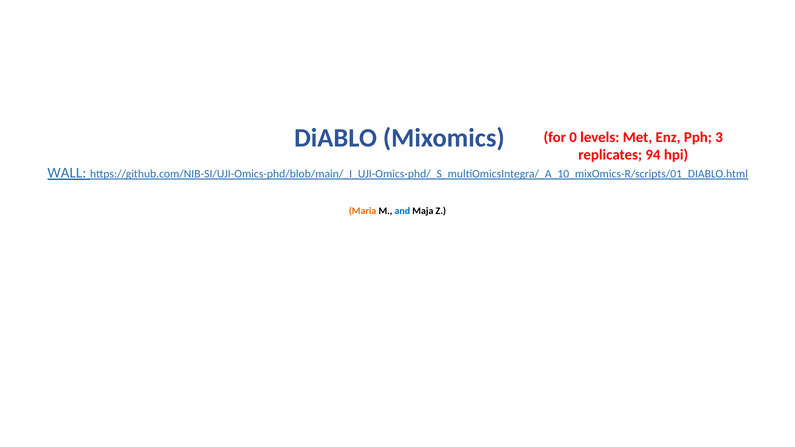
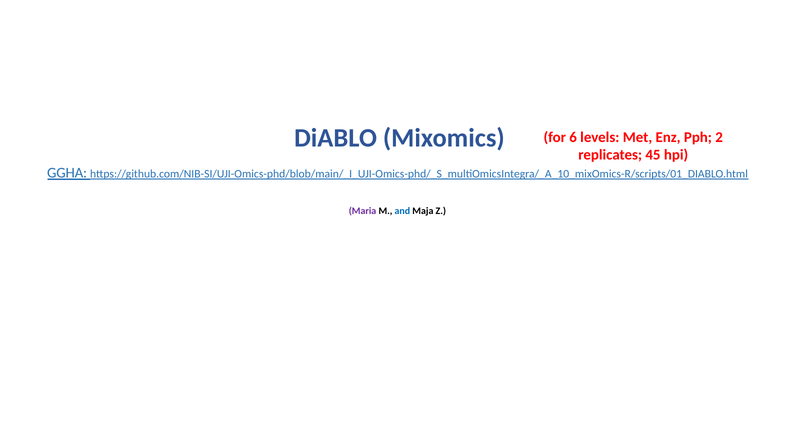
0: 0 -> 6 (573, 137)
3: 3 -> 2 (719, 137)
94: 94 -> 45 (653, 155)
WALL: WALL -> GGHA (67, 173)
Maria colour: orange -> purple (363, 211)
